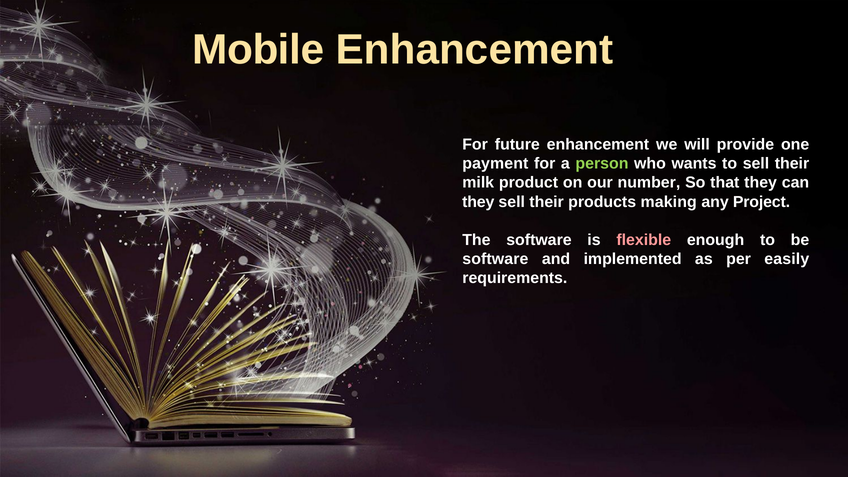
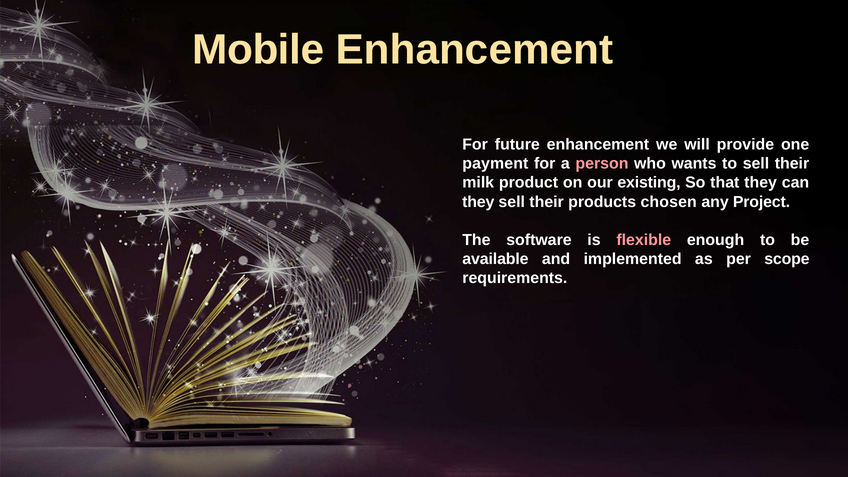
person colour: light green -> pink (602, 164)
number: number -> existing (649, 183)
making: making -> chosen (669, 202)
software: software -> available (495, 259)
easily: easily -> scope (787, 259)
